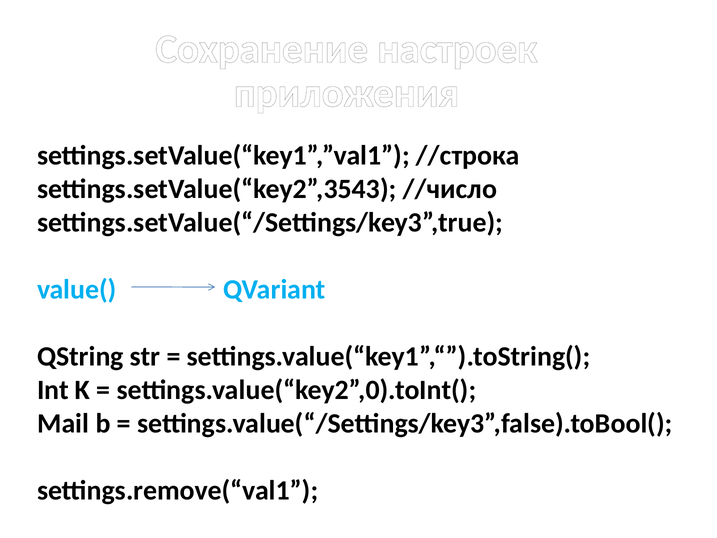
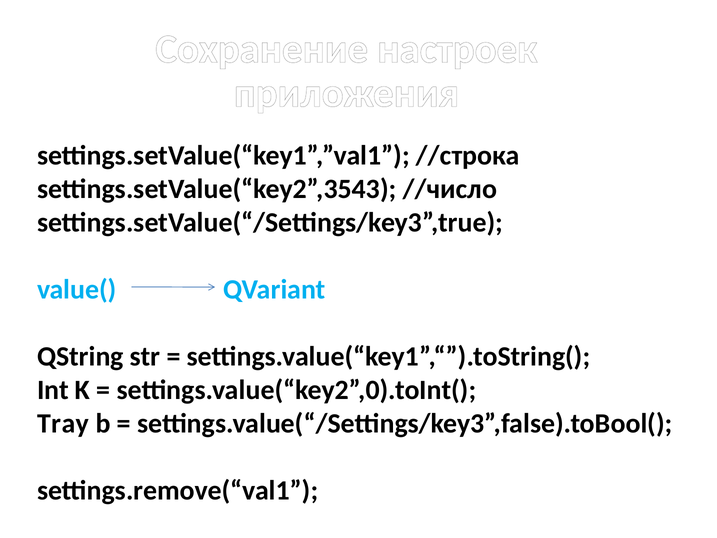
Mail: Mail -> Tray (63, 423)
